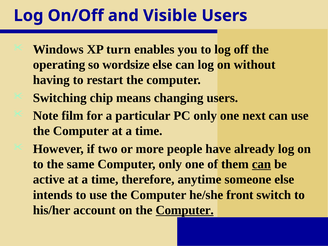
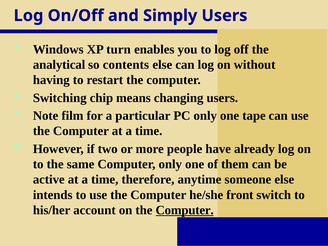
Visible: Visible -> Simply (170, 16)
operating: operating -> analytical (59, 65)
wordsize: wordsize -> contents (126, 65)
next: next -> tape (254, 116)
can underline: present -> none (261, 164)
